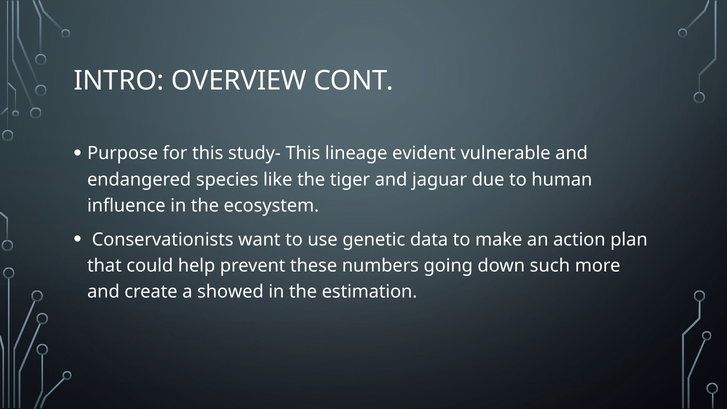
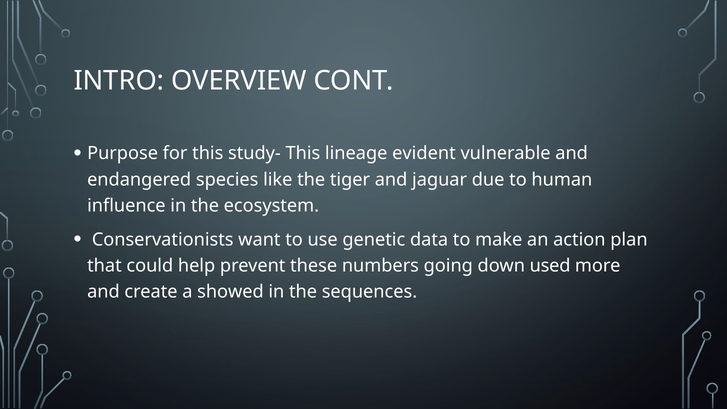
such: such -> used (550, 266)
estimation: estimation -> sequences (369, 292)
